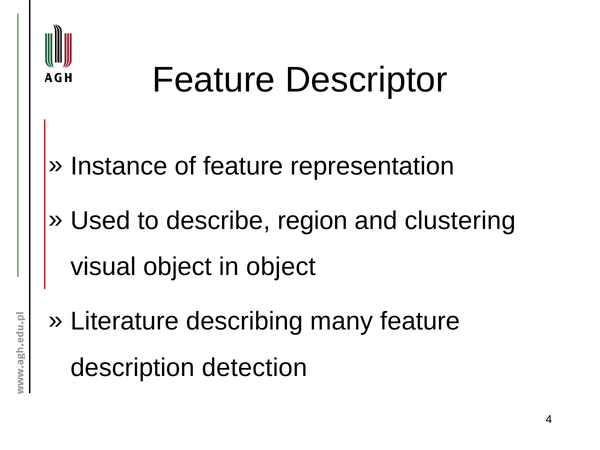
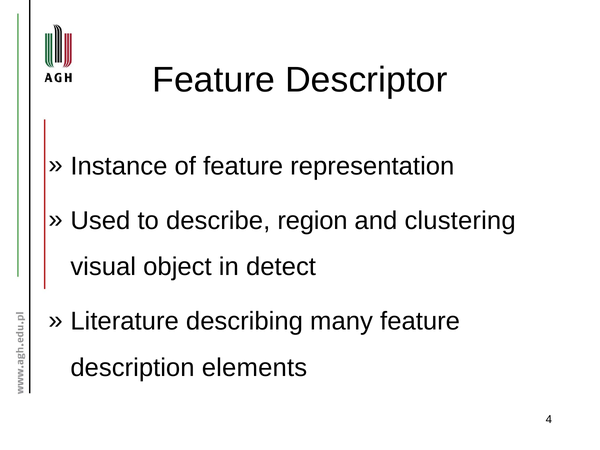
in object: object -> detect (281, 267)
detection: detection -> elements (254, 368)
